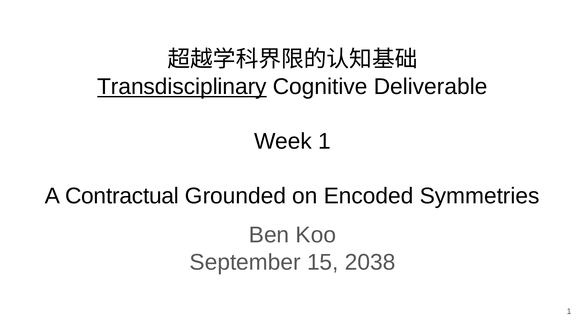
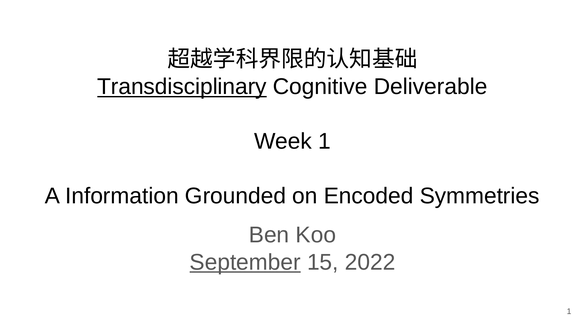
Contractual: Contractual -> Information (122, 196)
September underline: none -> present (245, 262)
2038: 2038 -> 2022 (370, 262)
